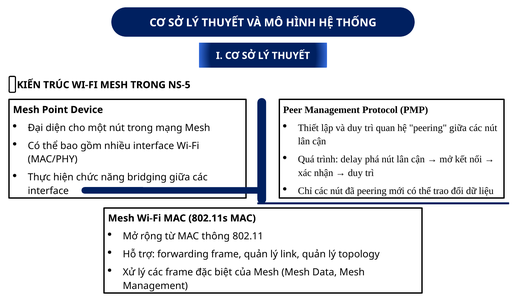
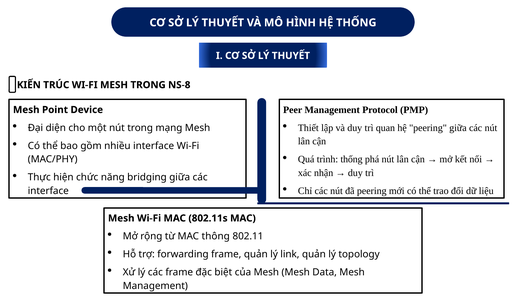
NS-5: NS-5 -> NS-8 (179, 85)
trình delay: delay -> thống (352, 159)
